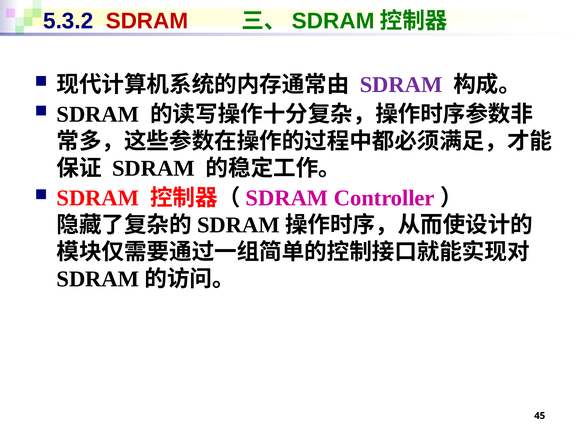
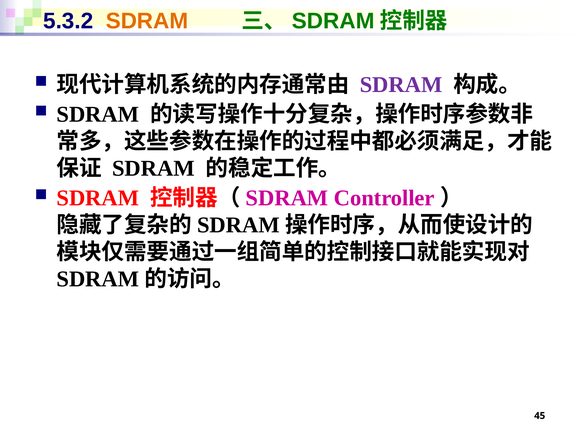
SDRAM colour: red -> orange (147, 21)
